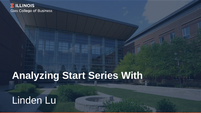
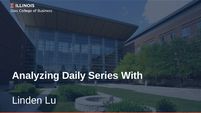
Start: Start -> Daily (74, 76)
